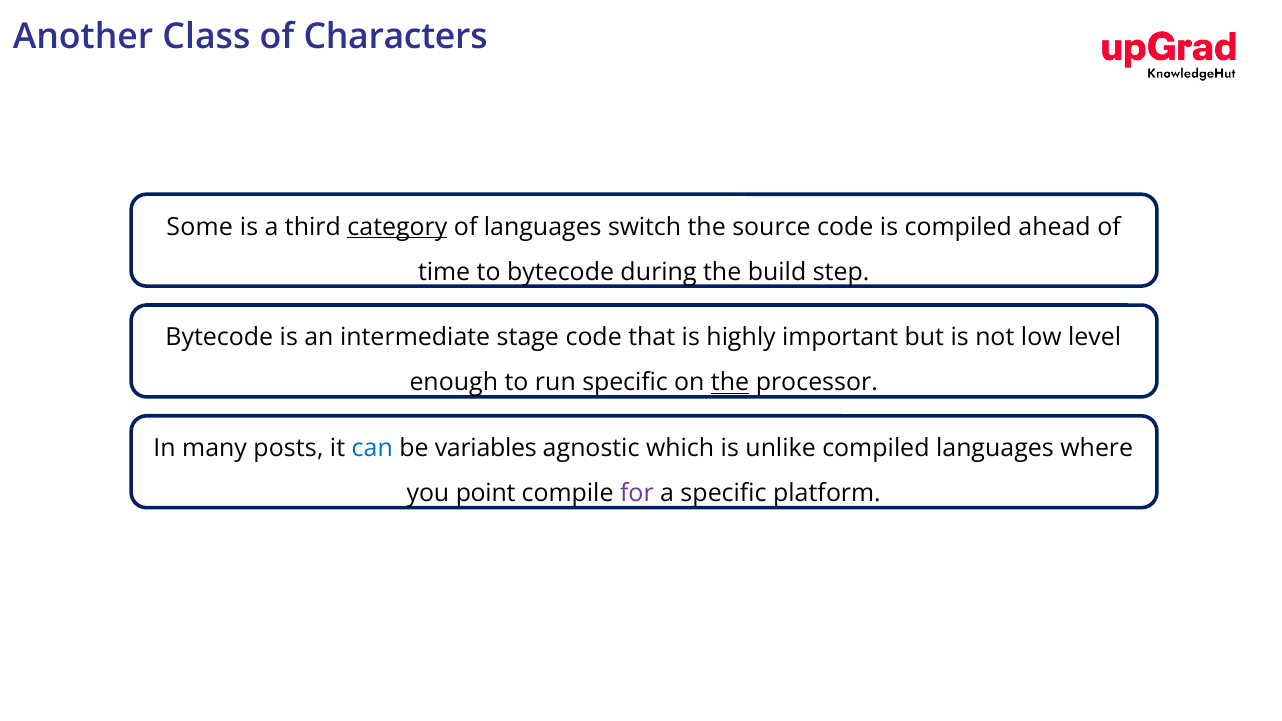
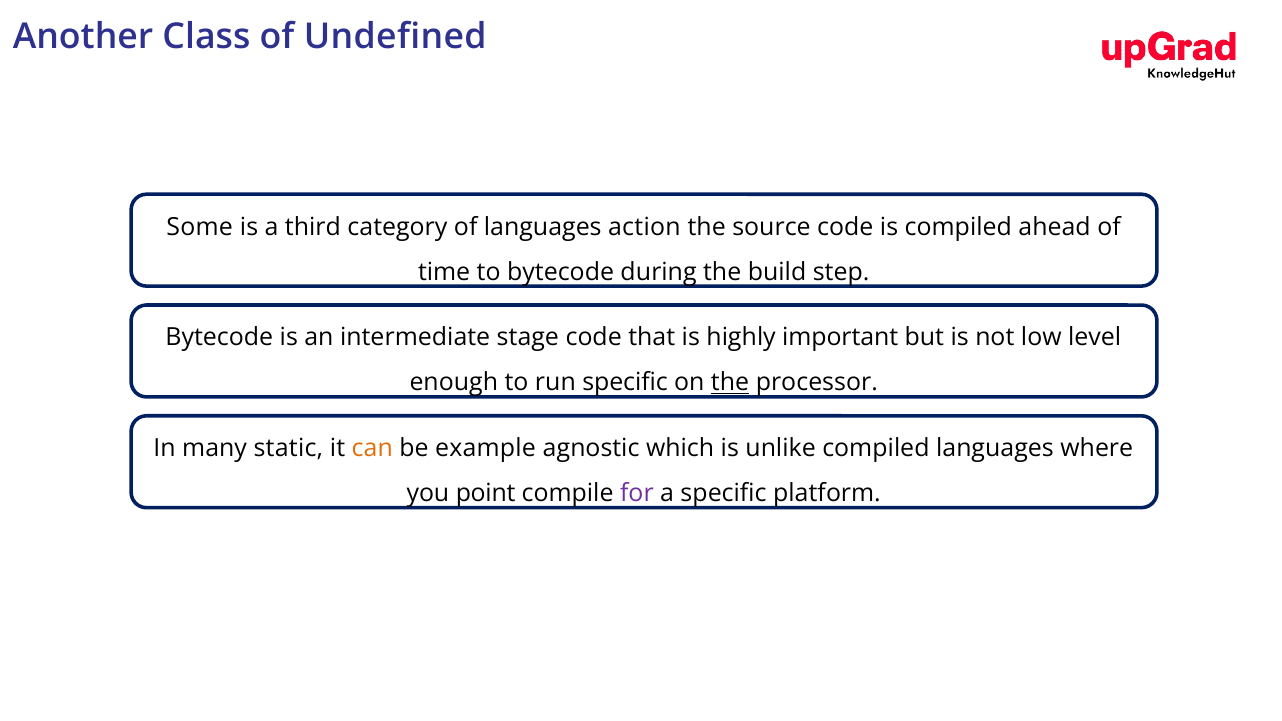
Characters: Characters -> Undefined (395, 37)
category underline: present -> none (397, 227)
switch: switch -> action (644, 227)
posts: posts -> static (288, 449)
can colour: blue -> orange (372, 449)
variables: variables -> example (486, 449)
